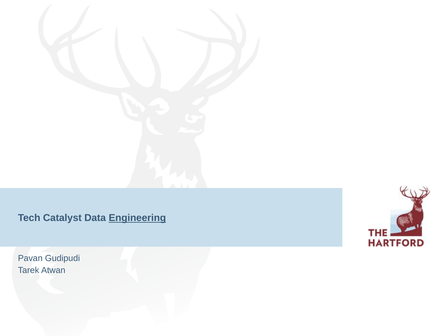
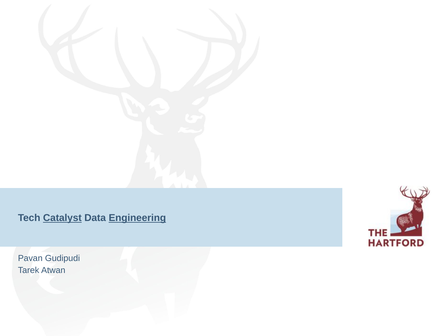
Catalyst underline: none -> present (62, 218)
